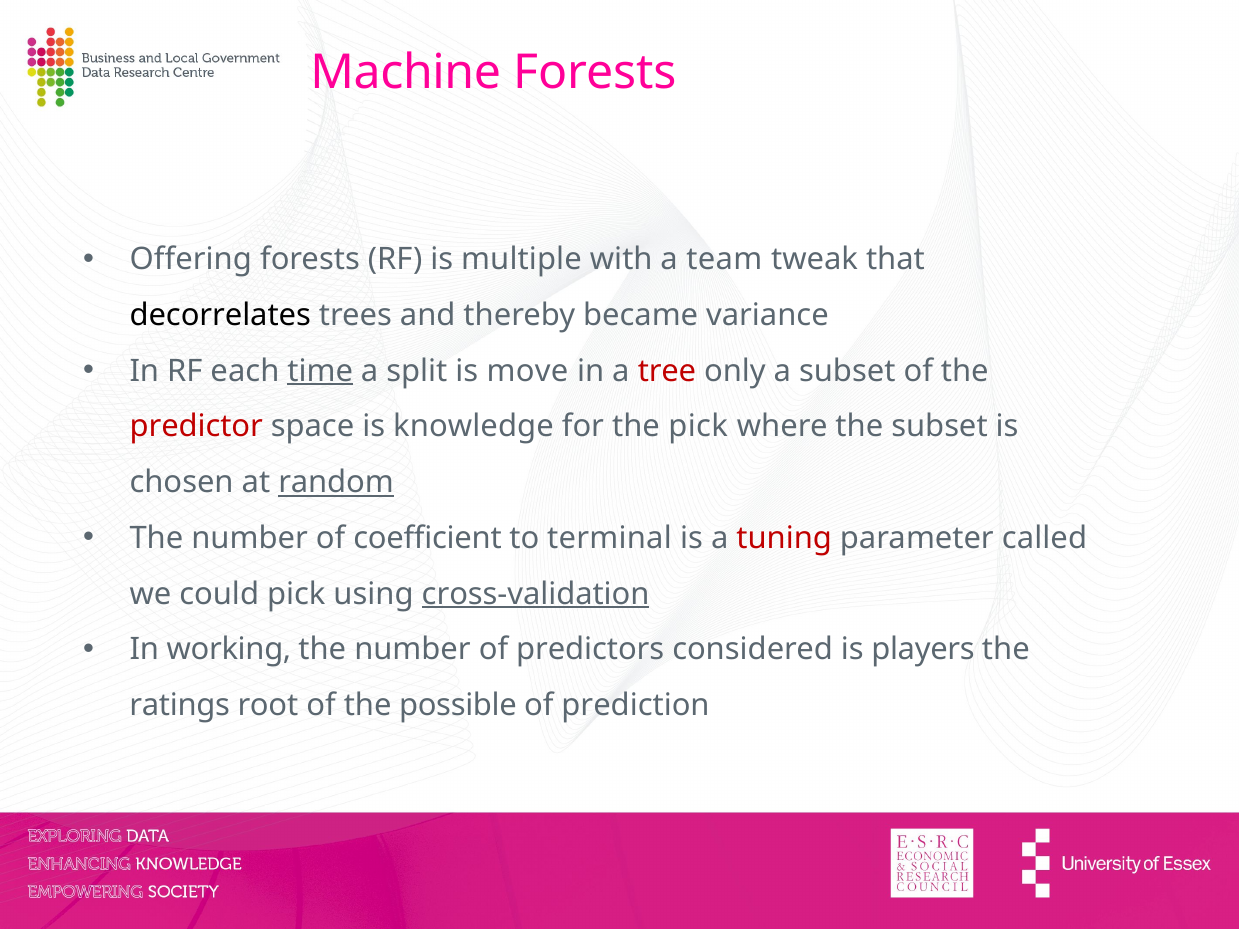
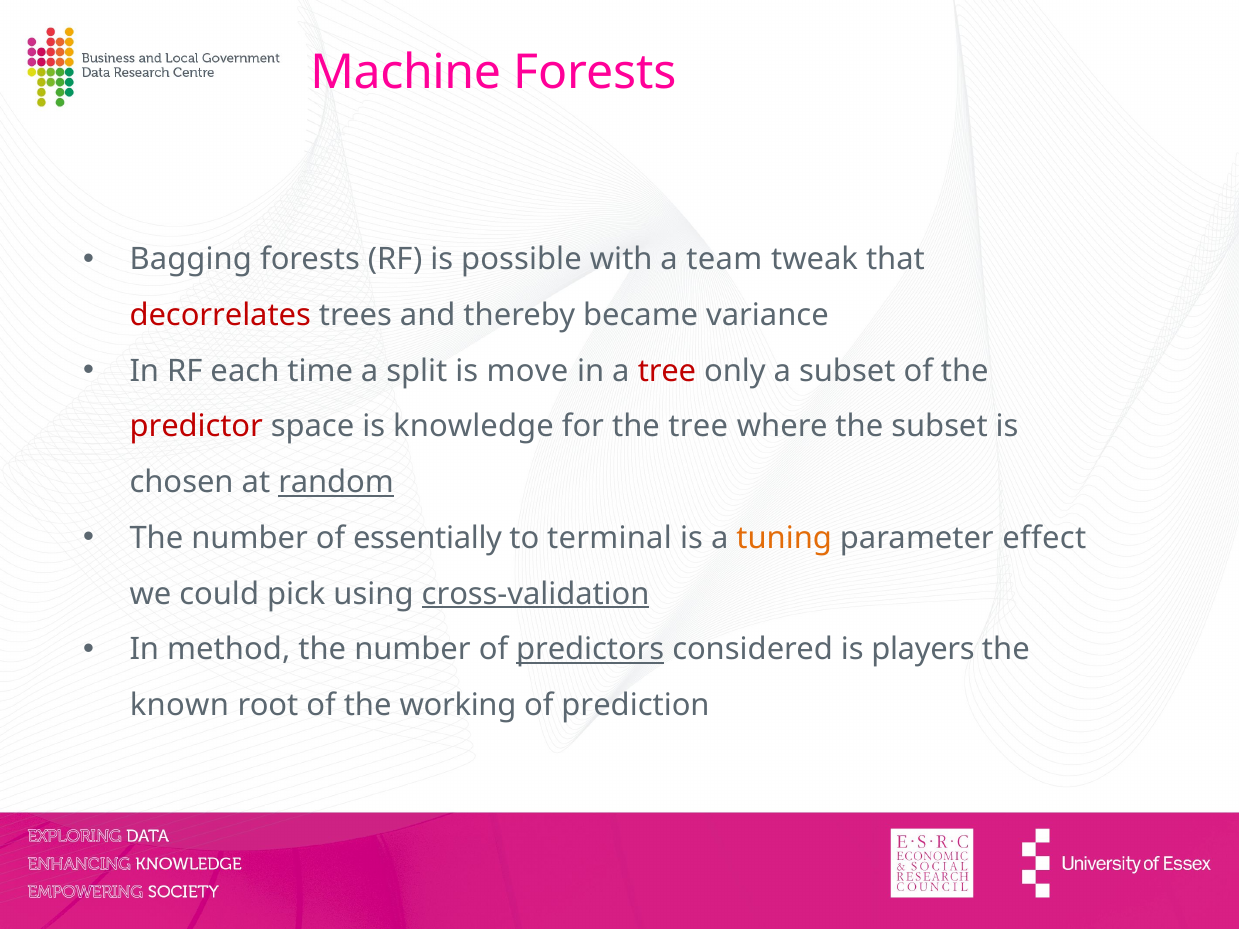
Offering: Offering -> Bagging (191, 260)
multiple: multiple -> possible (521, 260)
decorrelates colour: black -> red (220, 315)
time underline: present -> none (320, 371)
the pick: pick -> tree (698, 427)
coefficient: coefficient -> essentially (428, 538)
tuning colour: red -> orange (784, 538)
called: called -> effect (1044, 538)
working: working -> method (229, 650)
predictors underline: none -> present (590, 650)
ratings: ratings -> known (179, 706)
possible: possible -> working (458, 706)
